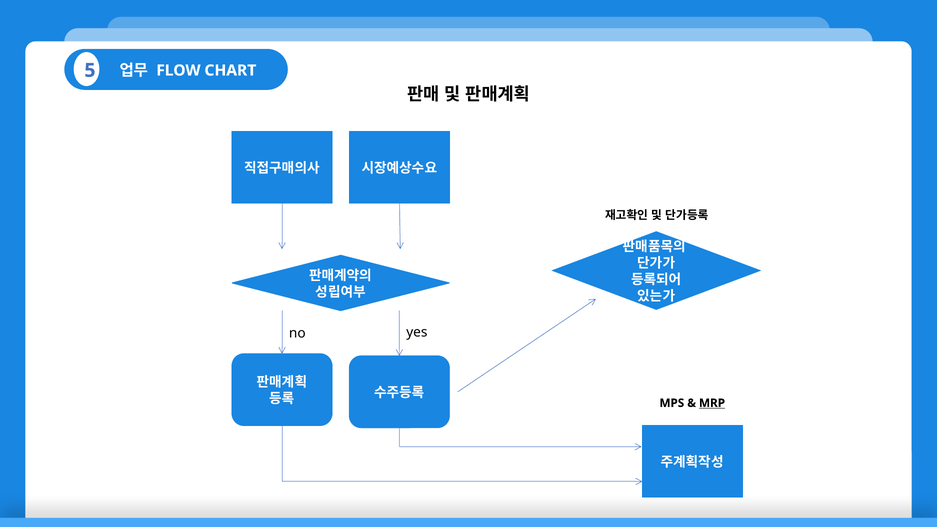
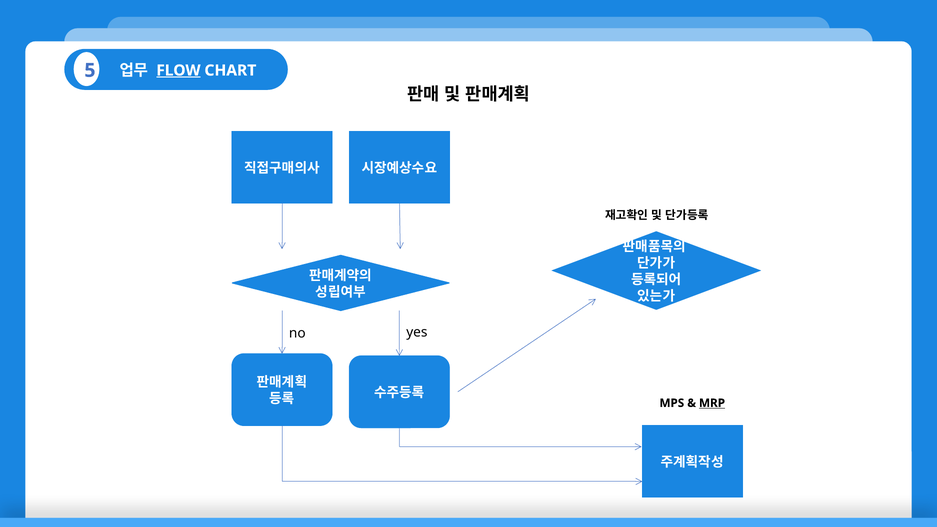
FLOW underline: none -> present (178, 70)
